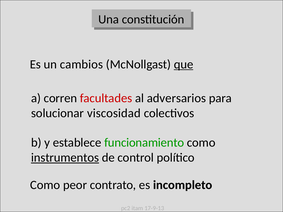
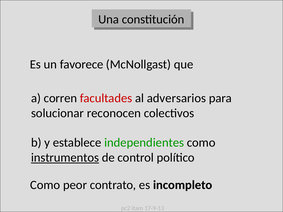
cambios: cambios -> favorece (82, 64)
que underline: present -> none (184, 64)
viscosidad: viscosidad -> reconocen (114, 113)
funcionamiento: funcionamiento -> independientes (144, 143)
